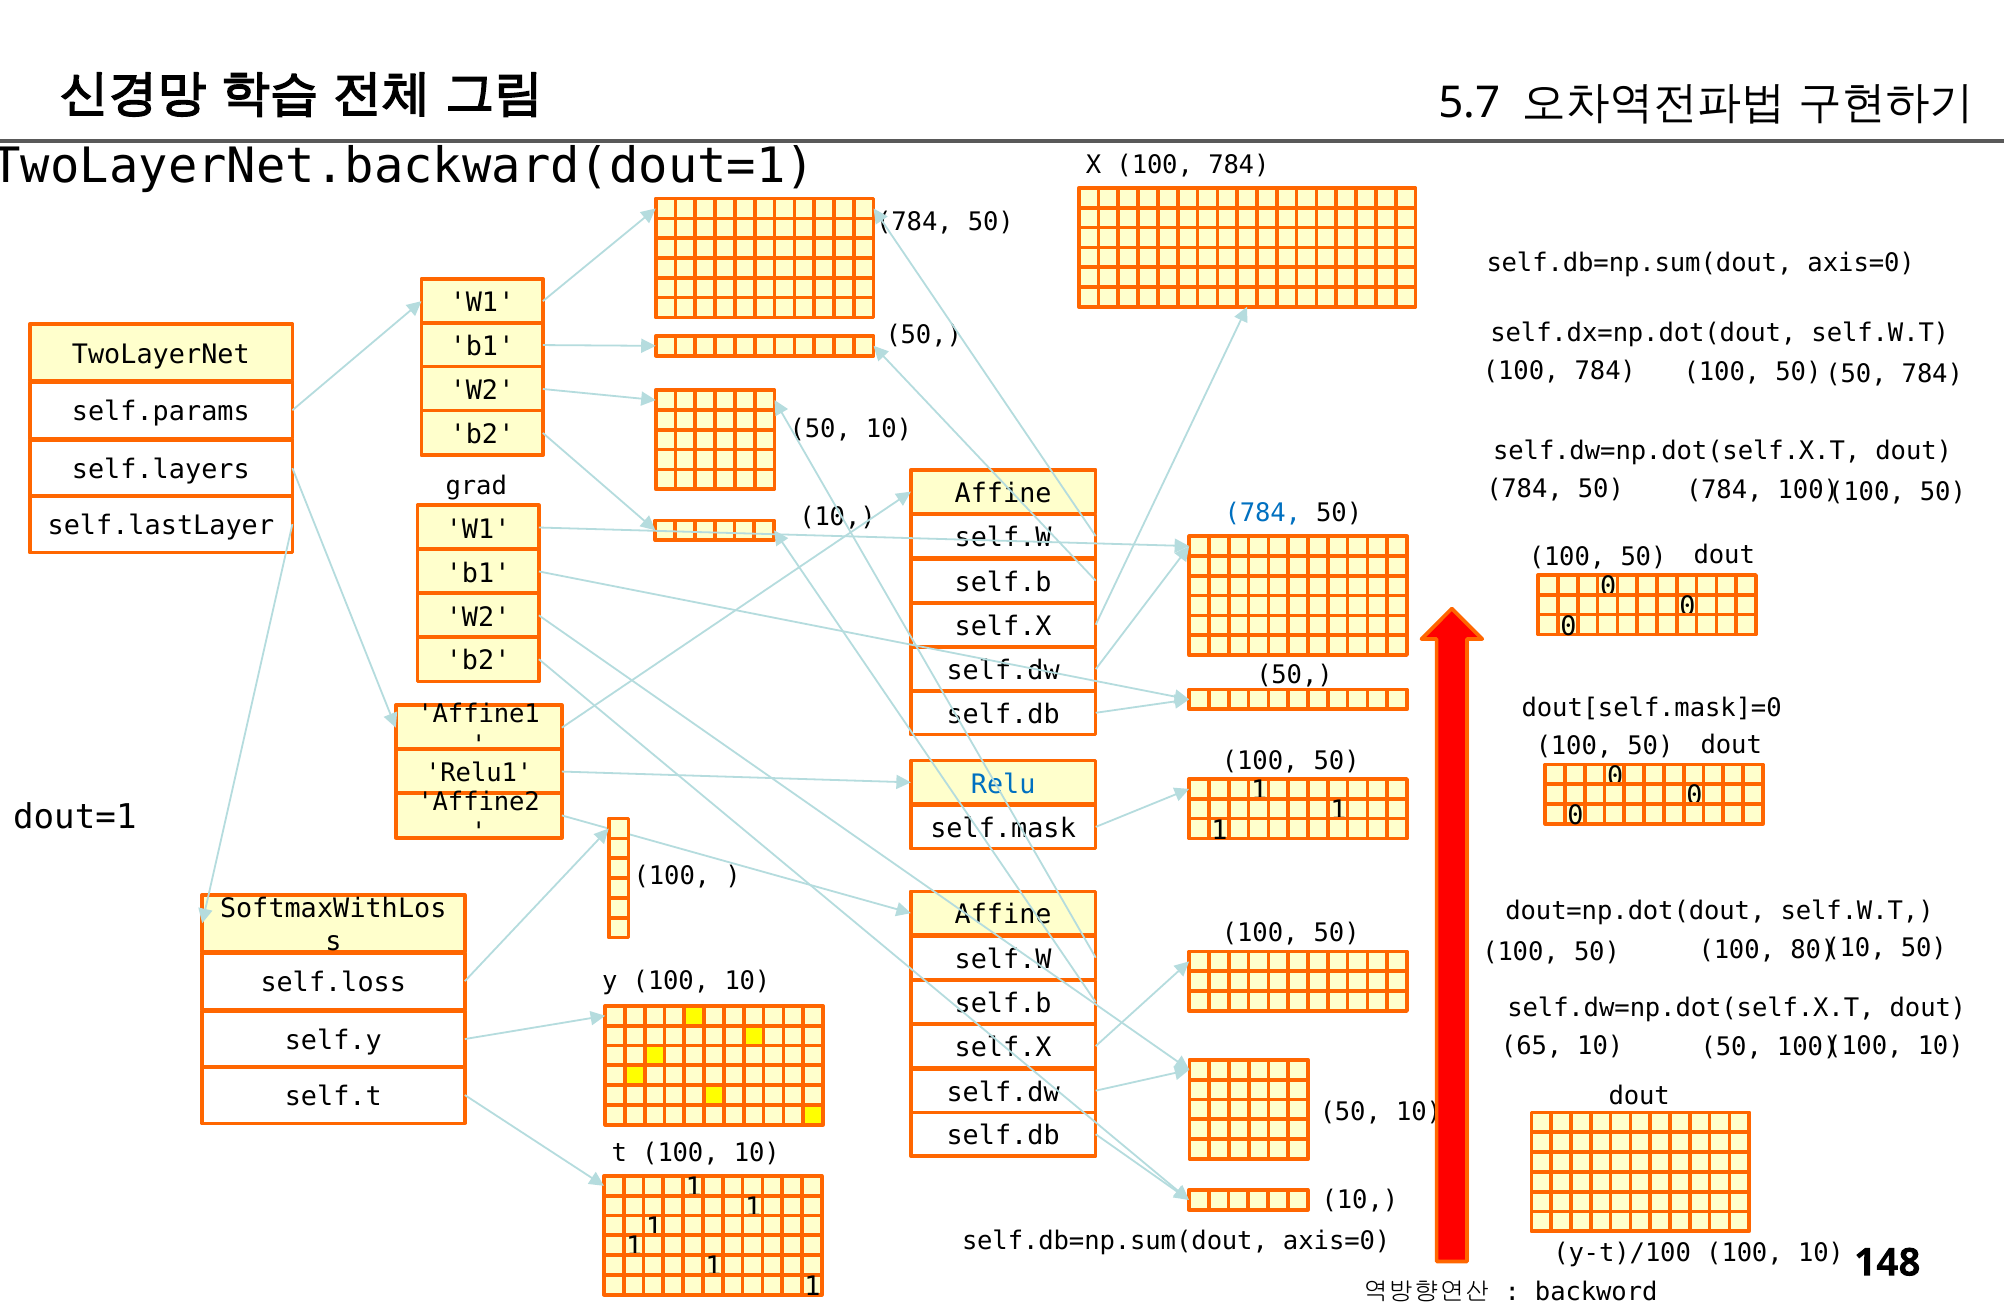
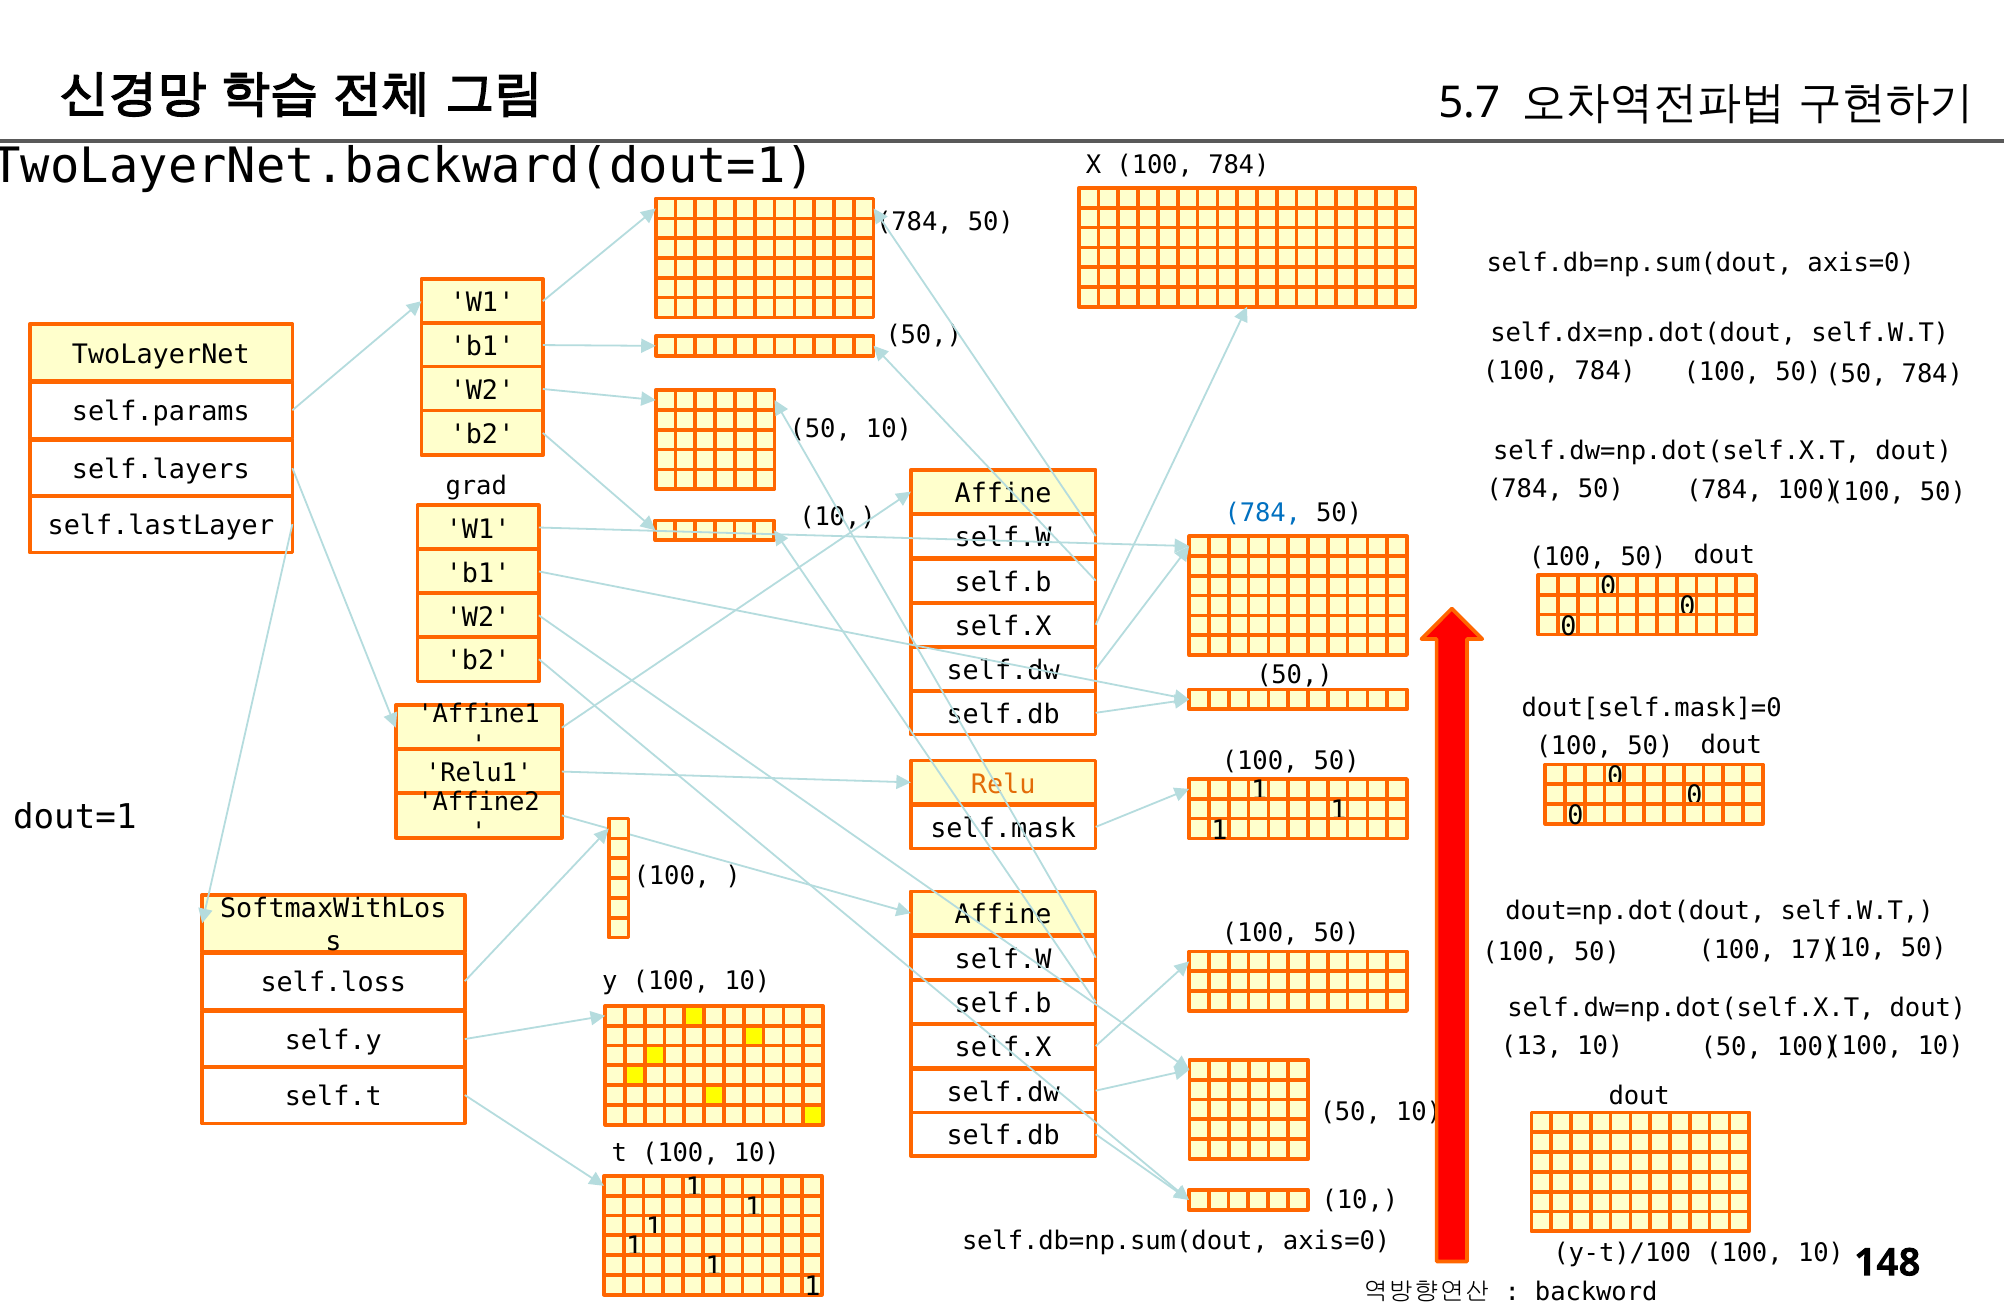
Relu colour: blue -> orange (1003, 784)
80: 80 -> 17 (1813, 950)
65: 65 -> 13 (1532, 1046)
